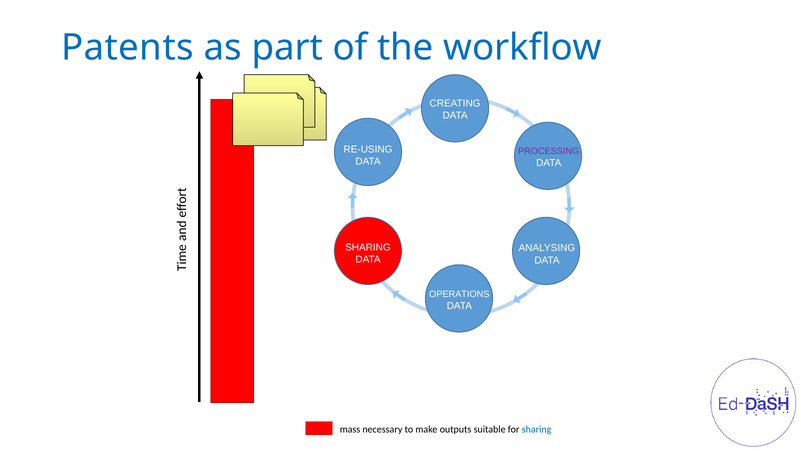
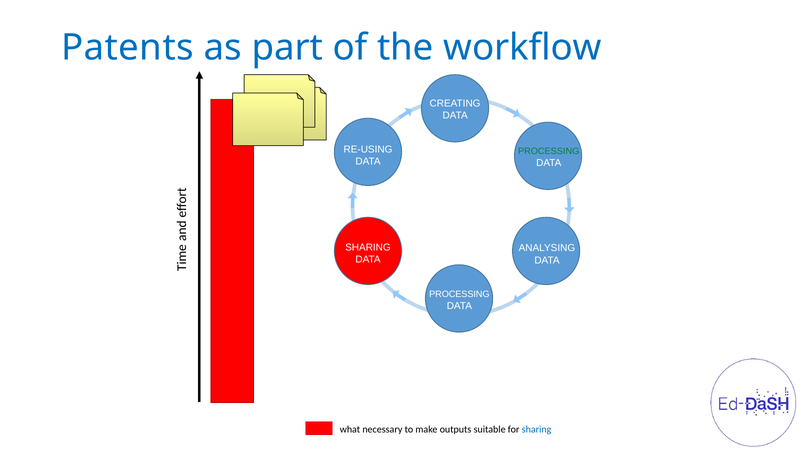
PROCESSING colour: purple -> green (549, 151)
OPERATIONS: OPERATIONS -> PROCESSING (459, 294)
mass: mass -> what (350, 429)
